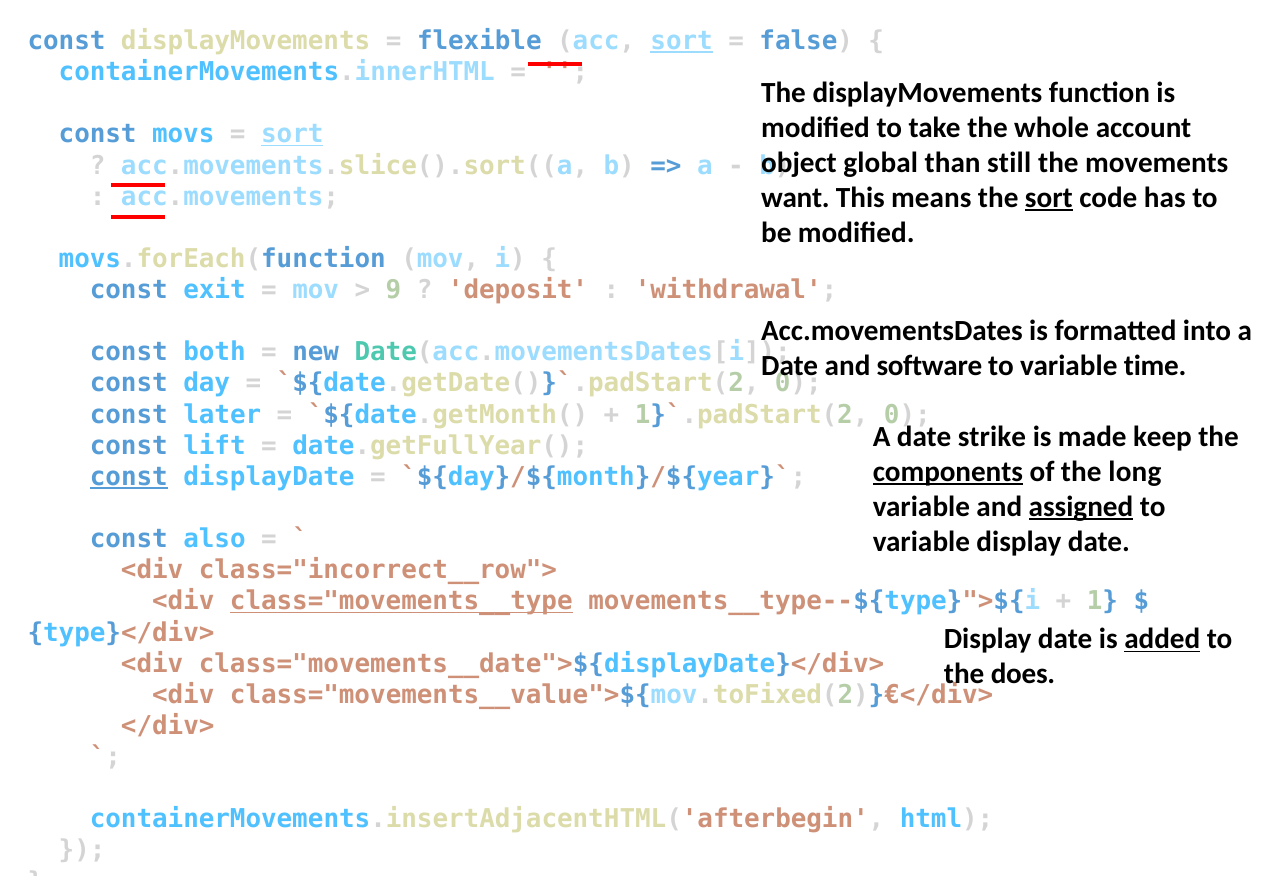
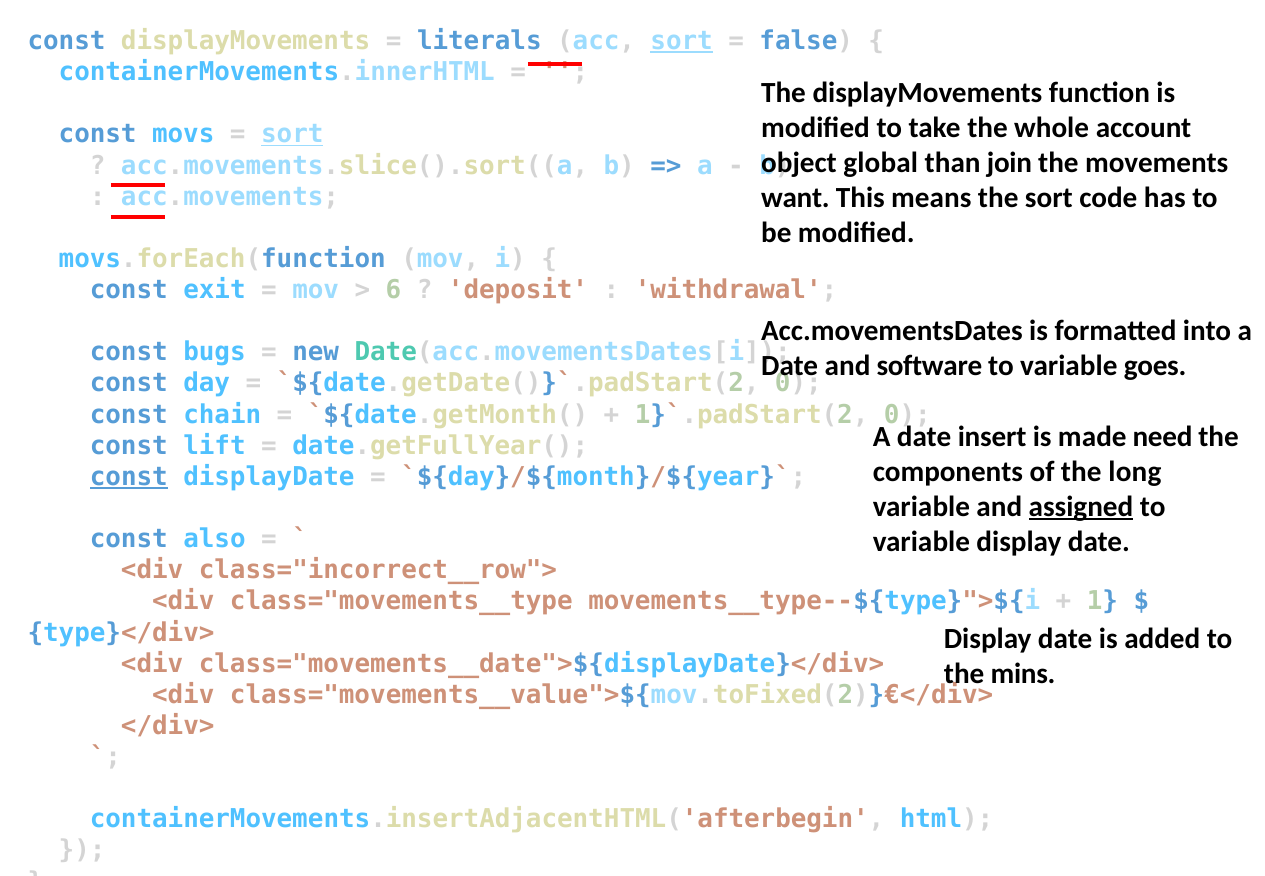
flexible: flexible -> literals (479, 41)
still: still -> join (1009, 163)
sort underline: present -> none (1049, 198)
9: 9 -> 6 (394, 290)
both: both -> bugs (214, 352)
time: time -> goes (1155, 366)
later: later -> chain (222, 414)
strike: strike -> insert (992, 437)
keep: keep -> need (1163, 437)
components underline: present -> none (948, 472)
class="movements__type underline: present -> none (401, 601)
added underline: present -> none (1162, 639)
does: does -> mins (1023, 674)
